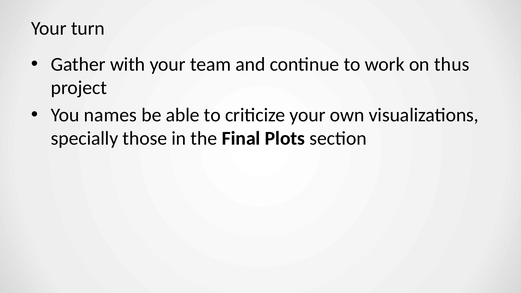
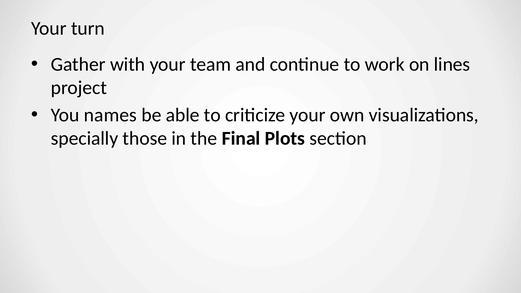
thus: thus -> lines (452, 64)
